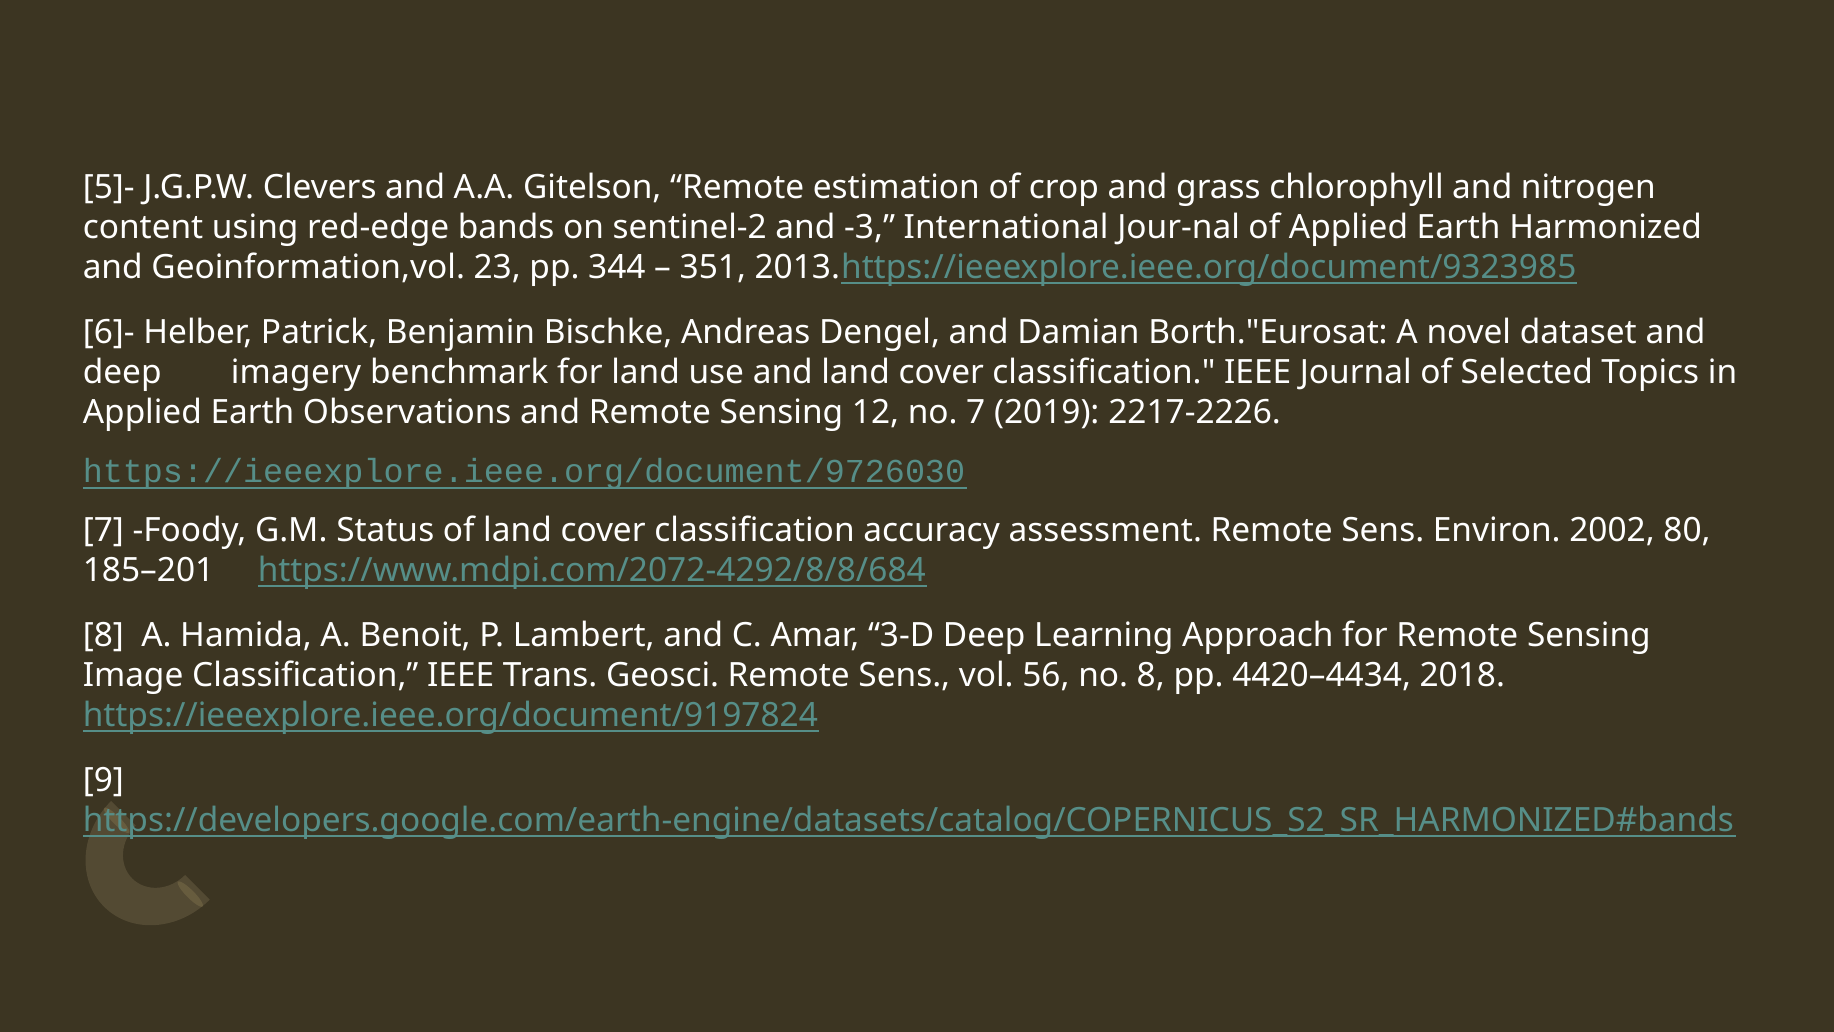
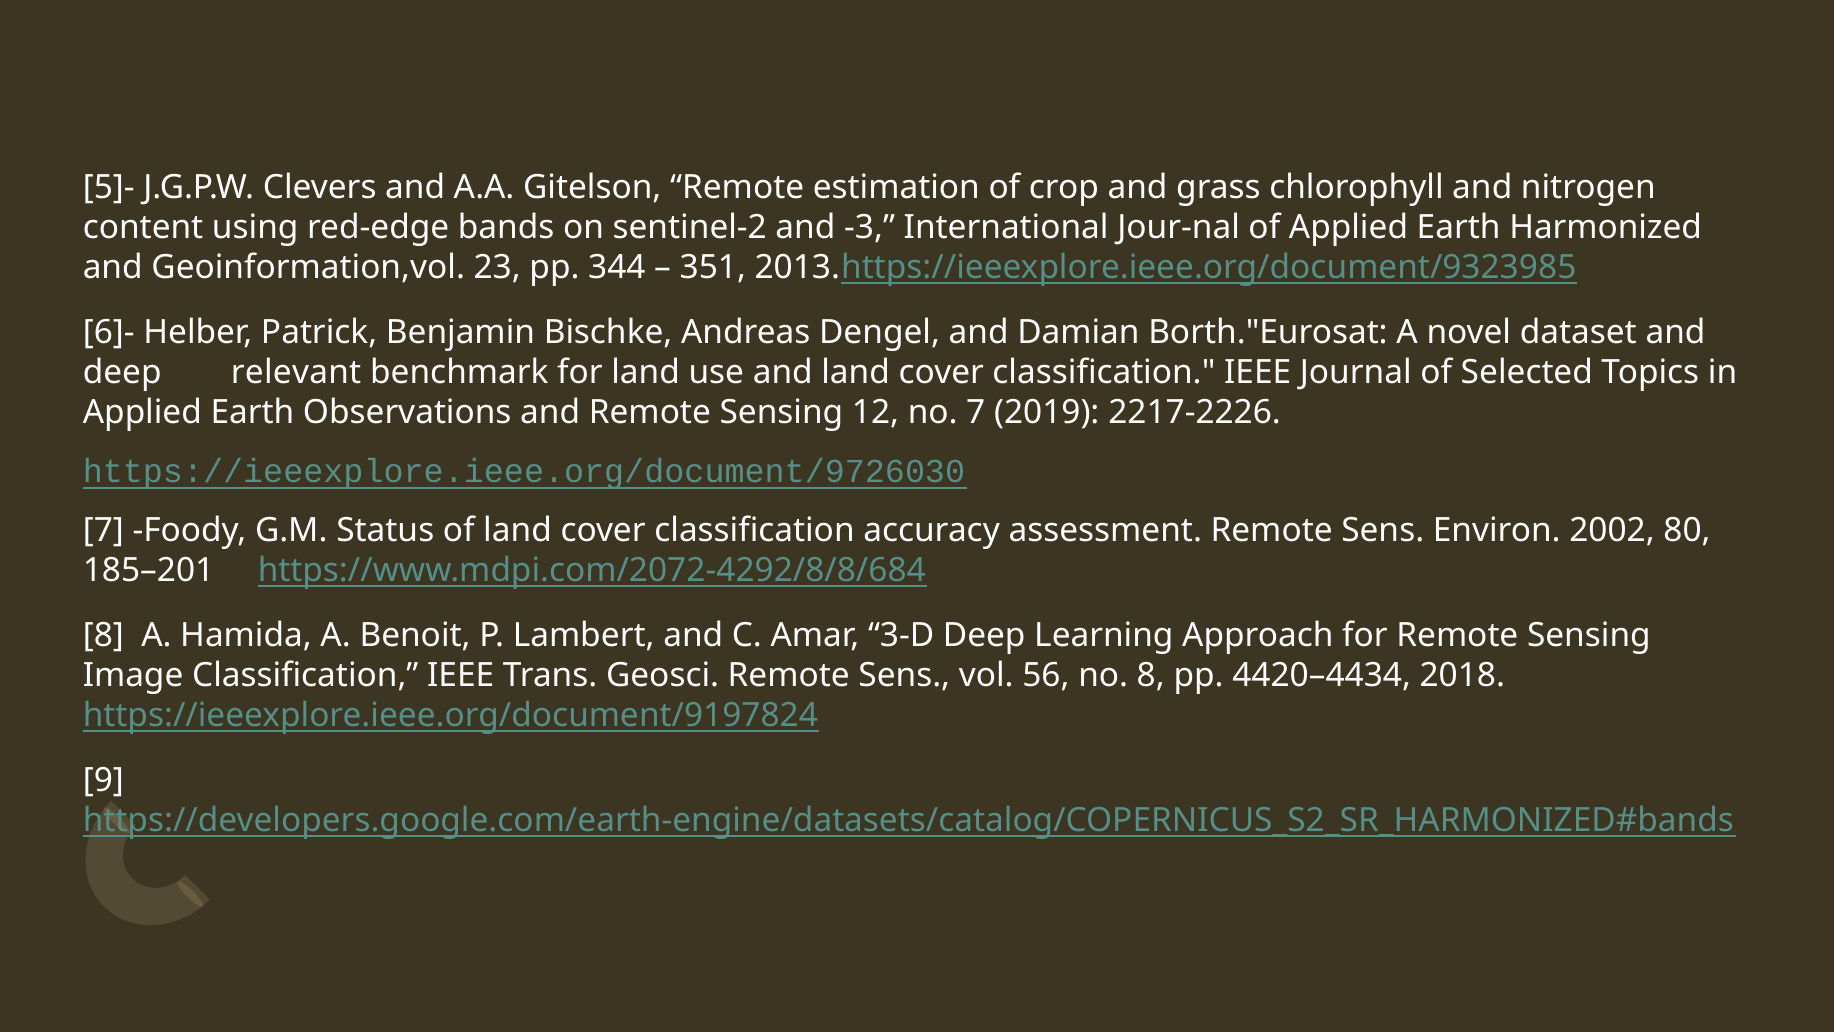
imagery: imagery -> relevant (296, 372)
